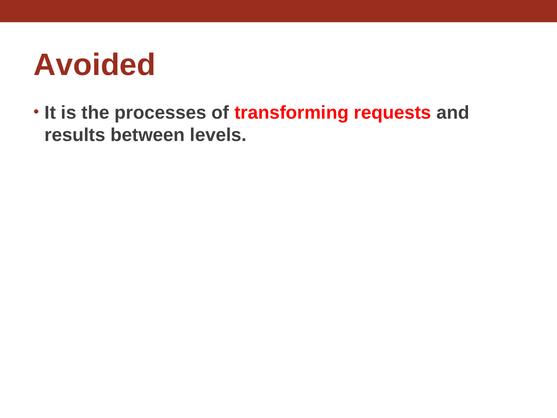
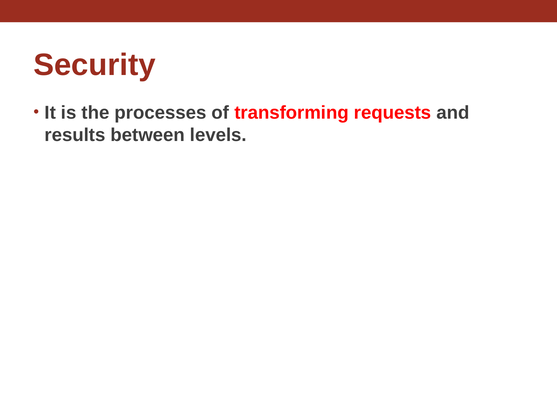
Avoided: Avoided -> Security (95, 65)
